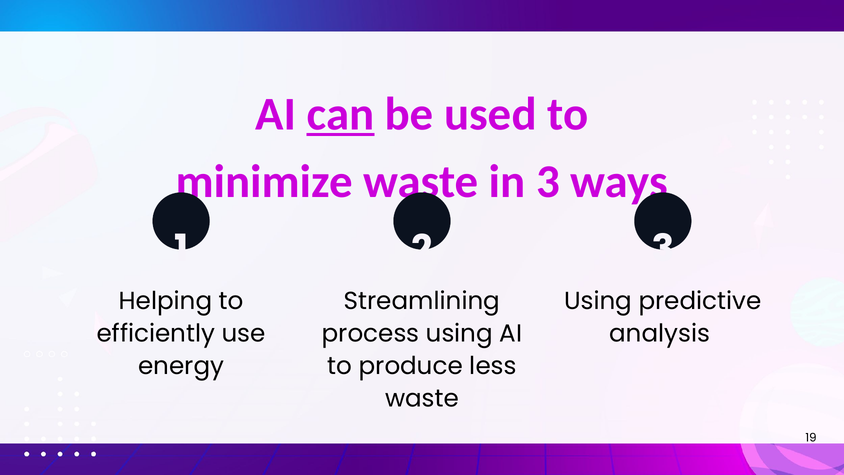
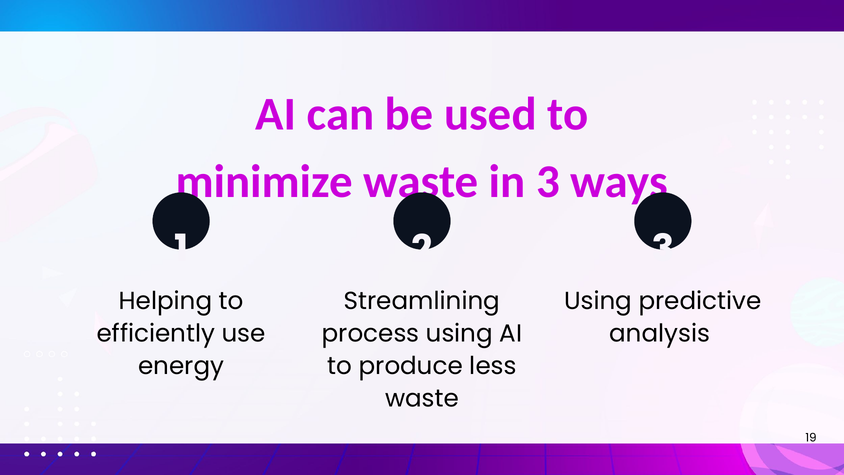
can underline: present -> none (341, 114)
